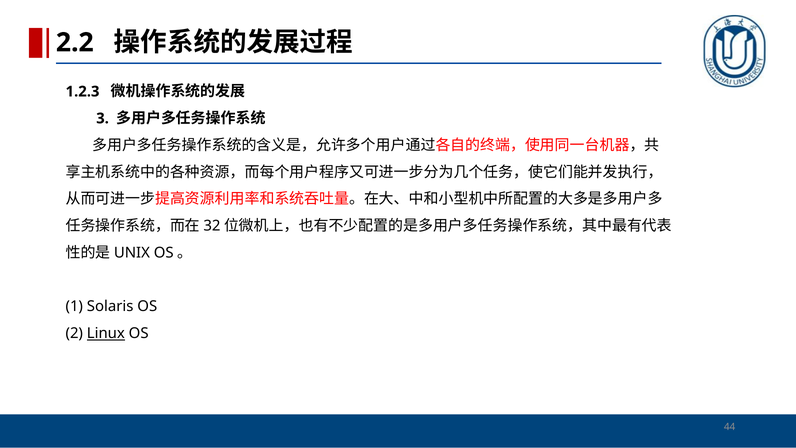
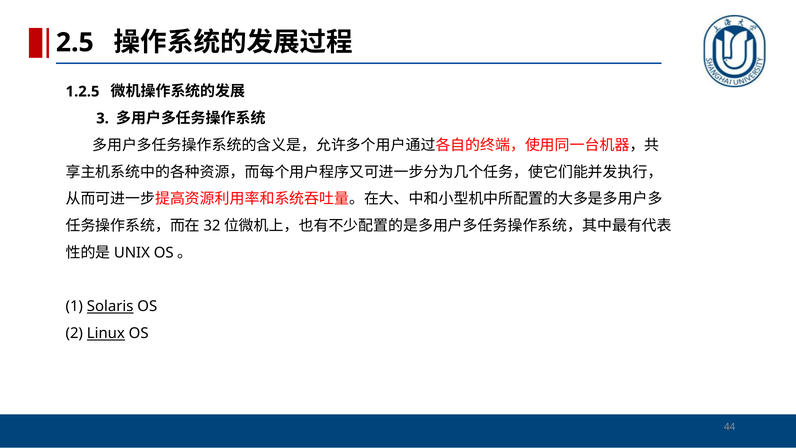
2.2: 2.2 -> 2.5 (75, 42)
1.2.3: 1.2.3 -> 1.2.5 (83, 91)
Solaris underline: none -> present (110, 306)
